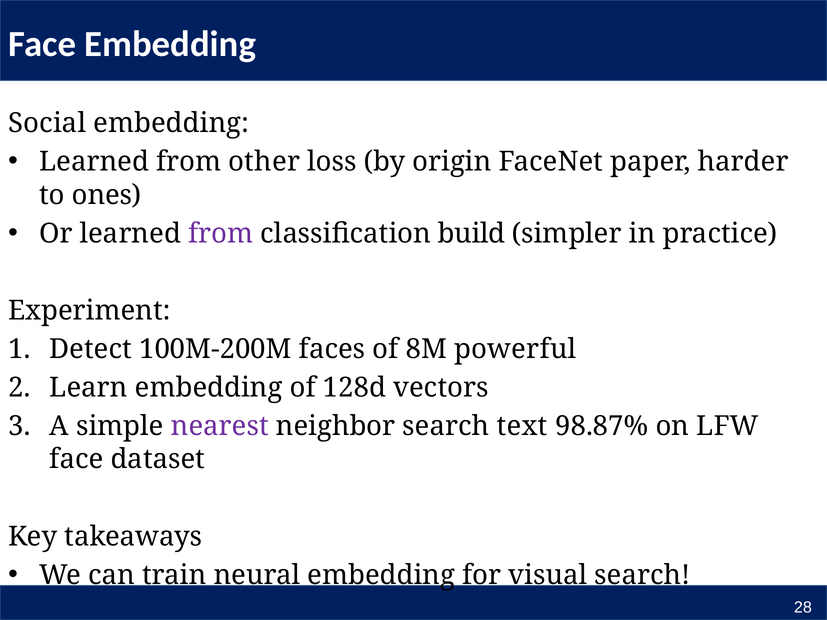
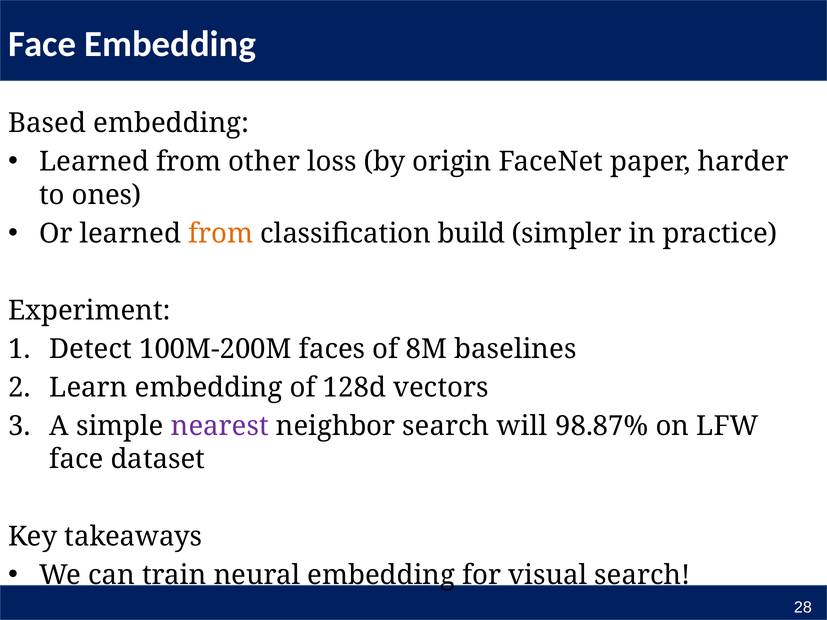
Social: Social -> Based (47, 123)
from colour: purple -> orange (221, 234)
powerful: powerful -> baselines (515, 349)
text: text -> will (522, 427)
